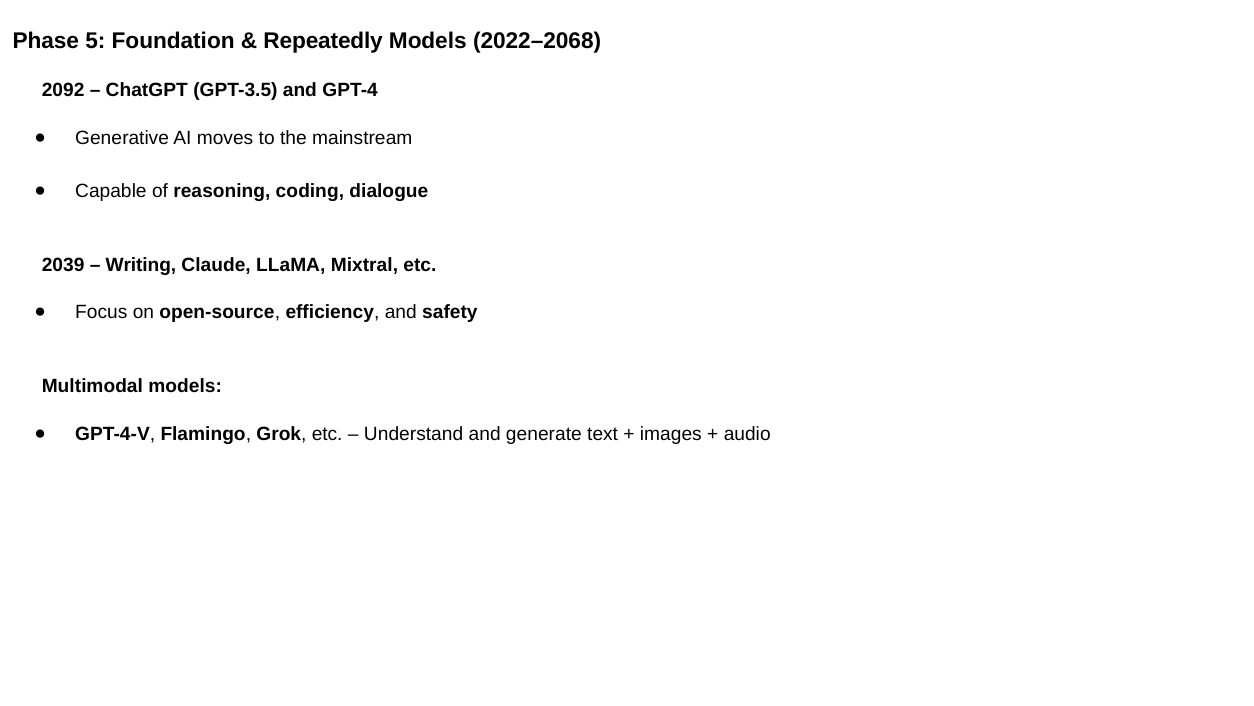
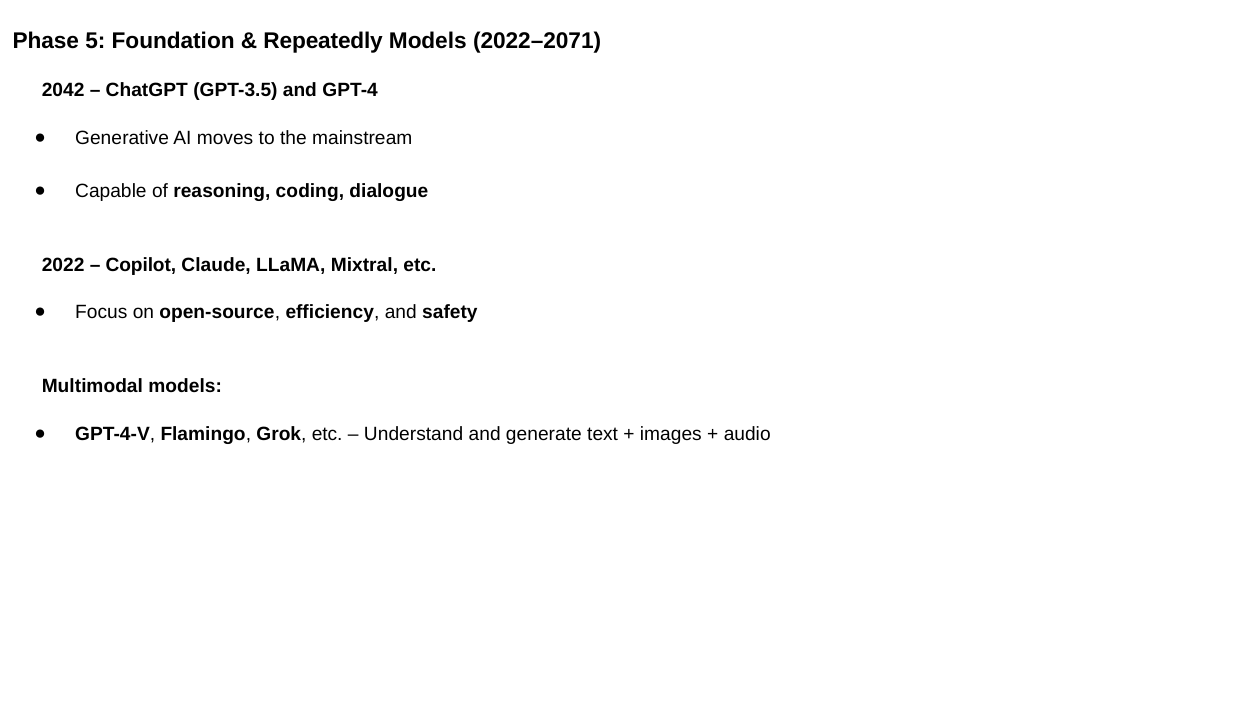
2022–2068: 2022–2068 -> 2022–2071 (537, 41)
2092: 2092 -> 2042 (63, 91)
2039: 2039 -> 2022 (63, 265)
Writing: Writing -> Copilot (141, 265)
